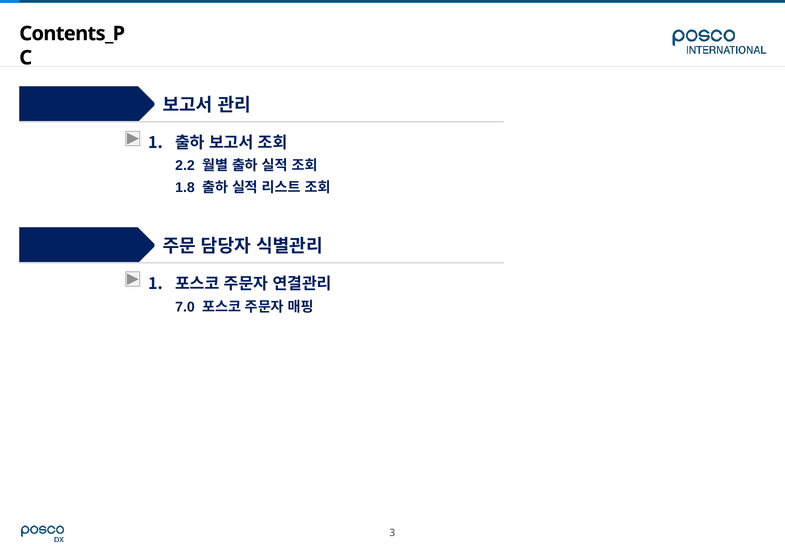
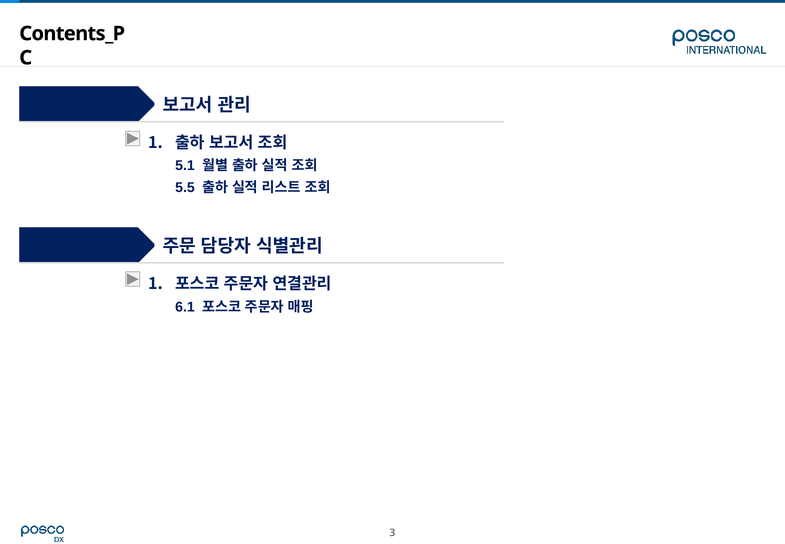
2.2: 2.2 -> 5.1 (185, 166)
1.8: 1.8 -> 5.5 (185, 188)
7.0: 7.0 -> 6.1 (185, 307)
